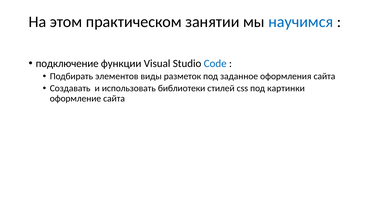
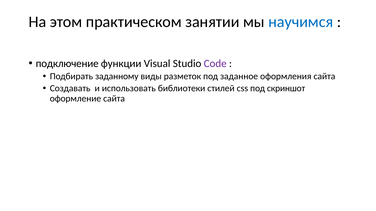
Code colour: blue -> purple (215, 64)
элементов: элементов -> заданному (117, 77)
картинки: картинки -> скриншот (286, 89)
